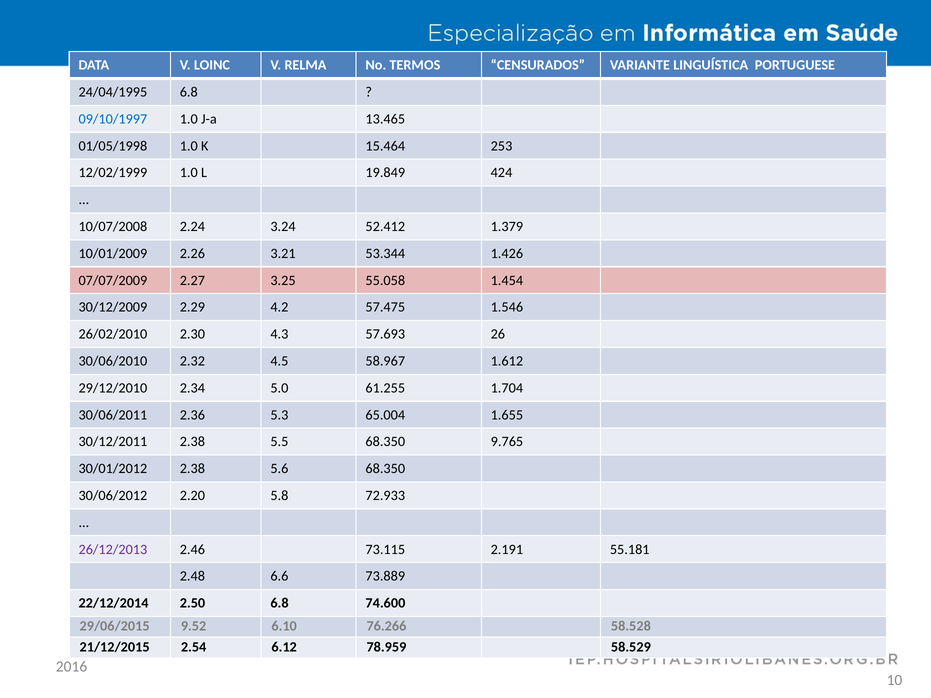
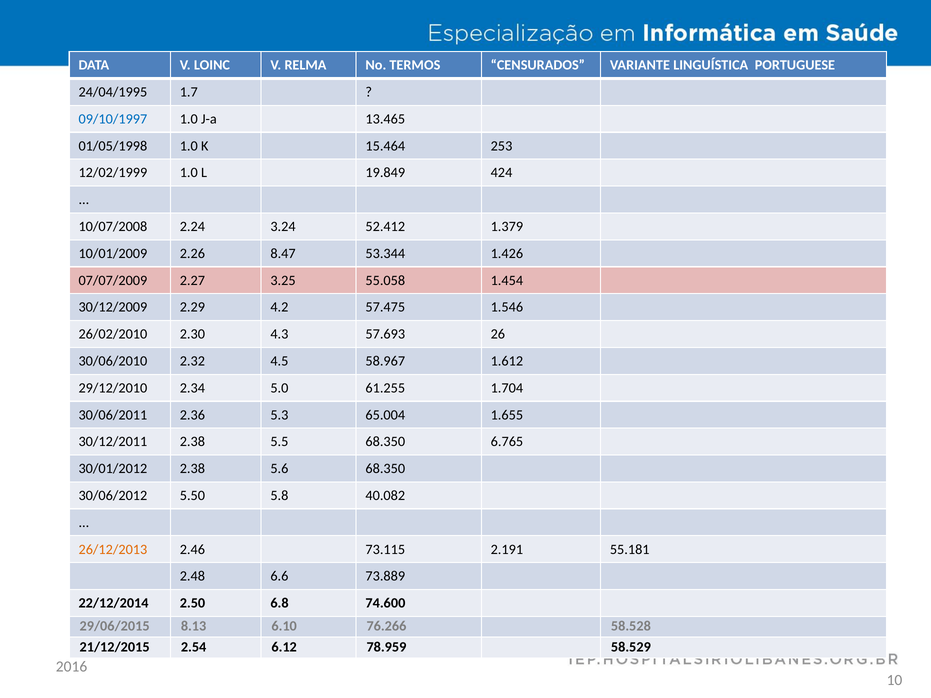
24/04/1995 6.8: 6.8 -> 1.7 (189, 92)
3.21: 3.21 -> 8.47 (283, 254)
9.765: 9.765 -> 6.765 (507, 442)
2.20: 2.20 -> 5.50 (192, 496)
72.933: 72.933 -> 40.082 (385, 496)
26/12/2013 colour: purple -> orange (113, 550)
9.52: 9.52 -> 8.13 (194, 626)
